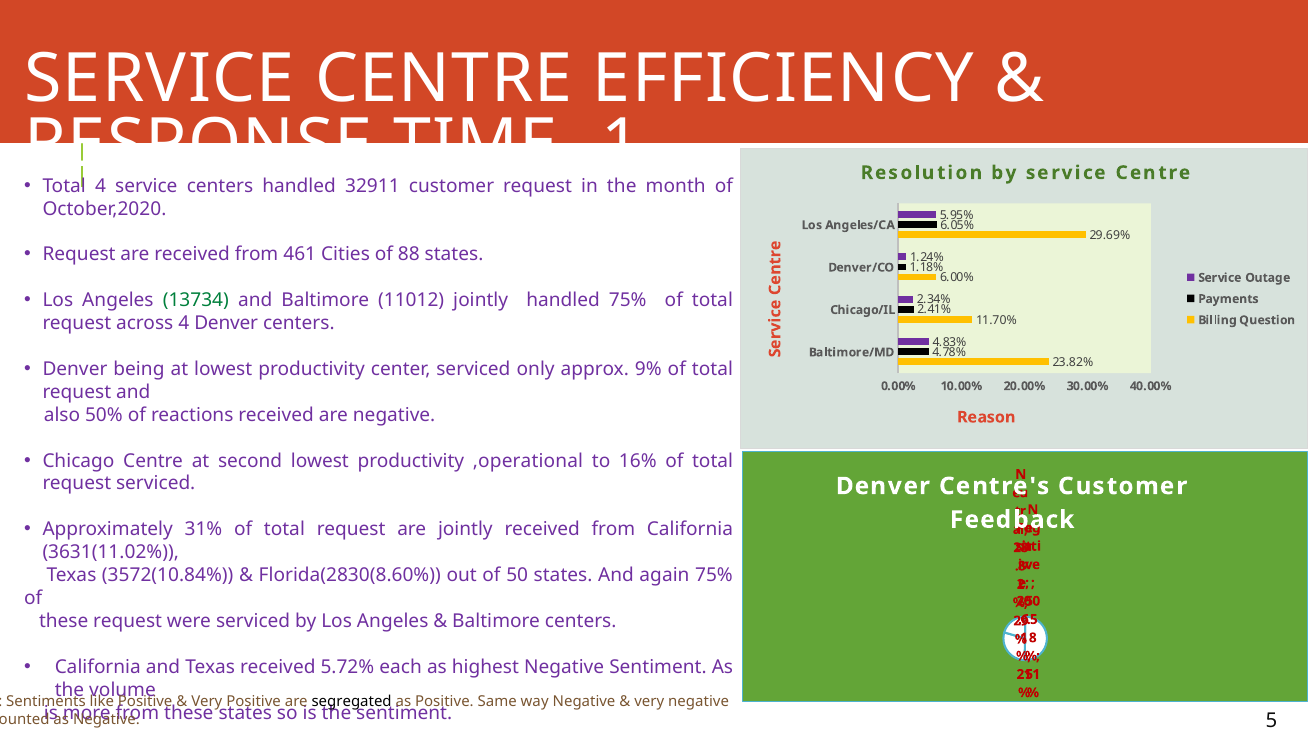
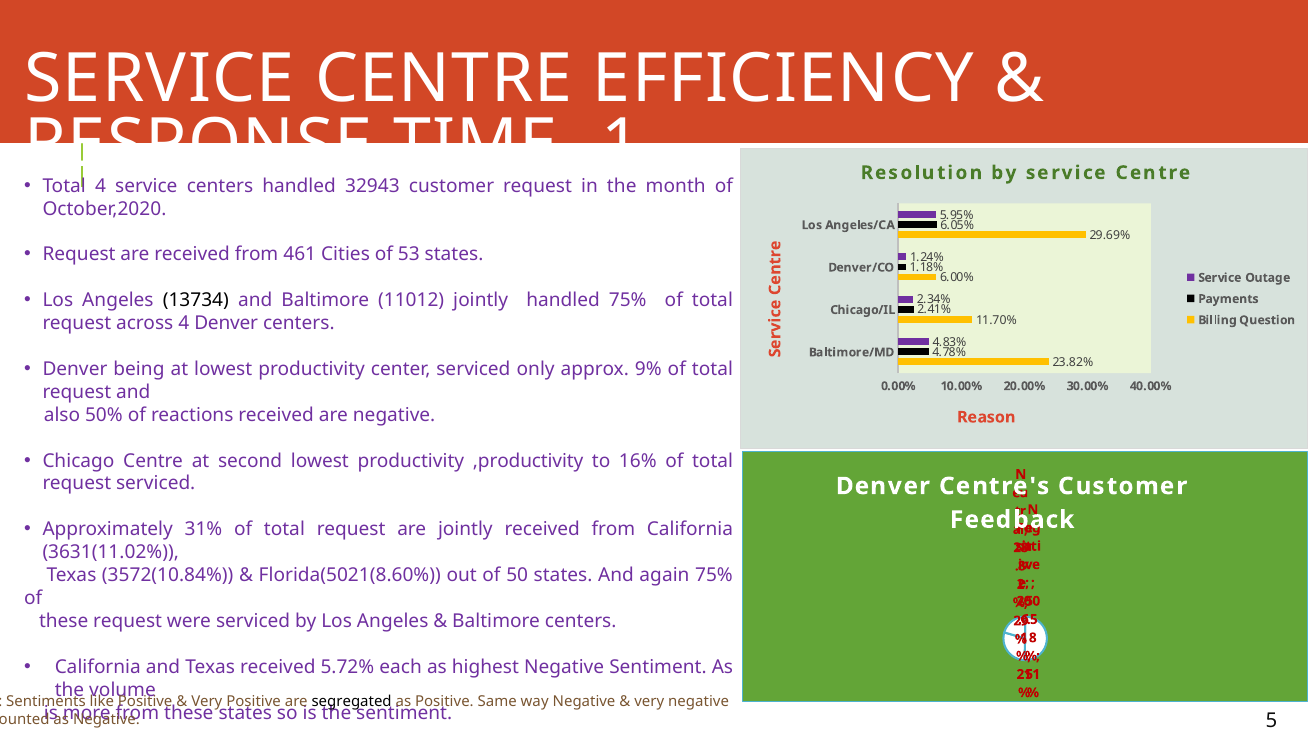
32911: 32911 -> 32943 (372, 186)
88: 88 -> 53 (409, 254)
13734 colour: green -> black (196, 300)
,operational: ,operational -> ,productivity (528, 461)
Florida(2830(8.60%: Florida(2830(8.60% -> Florida(5021(8.60% (350, 575)
